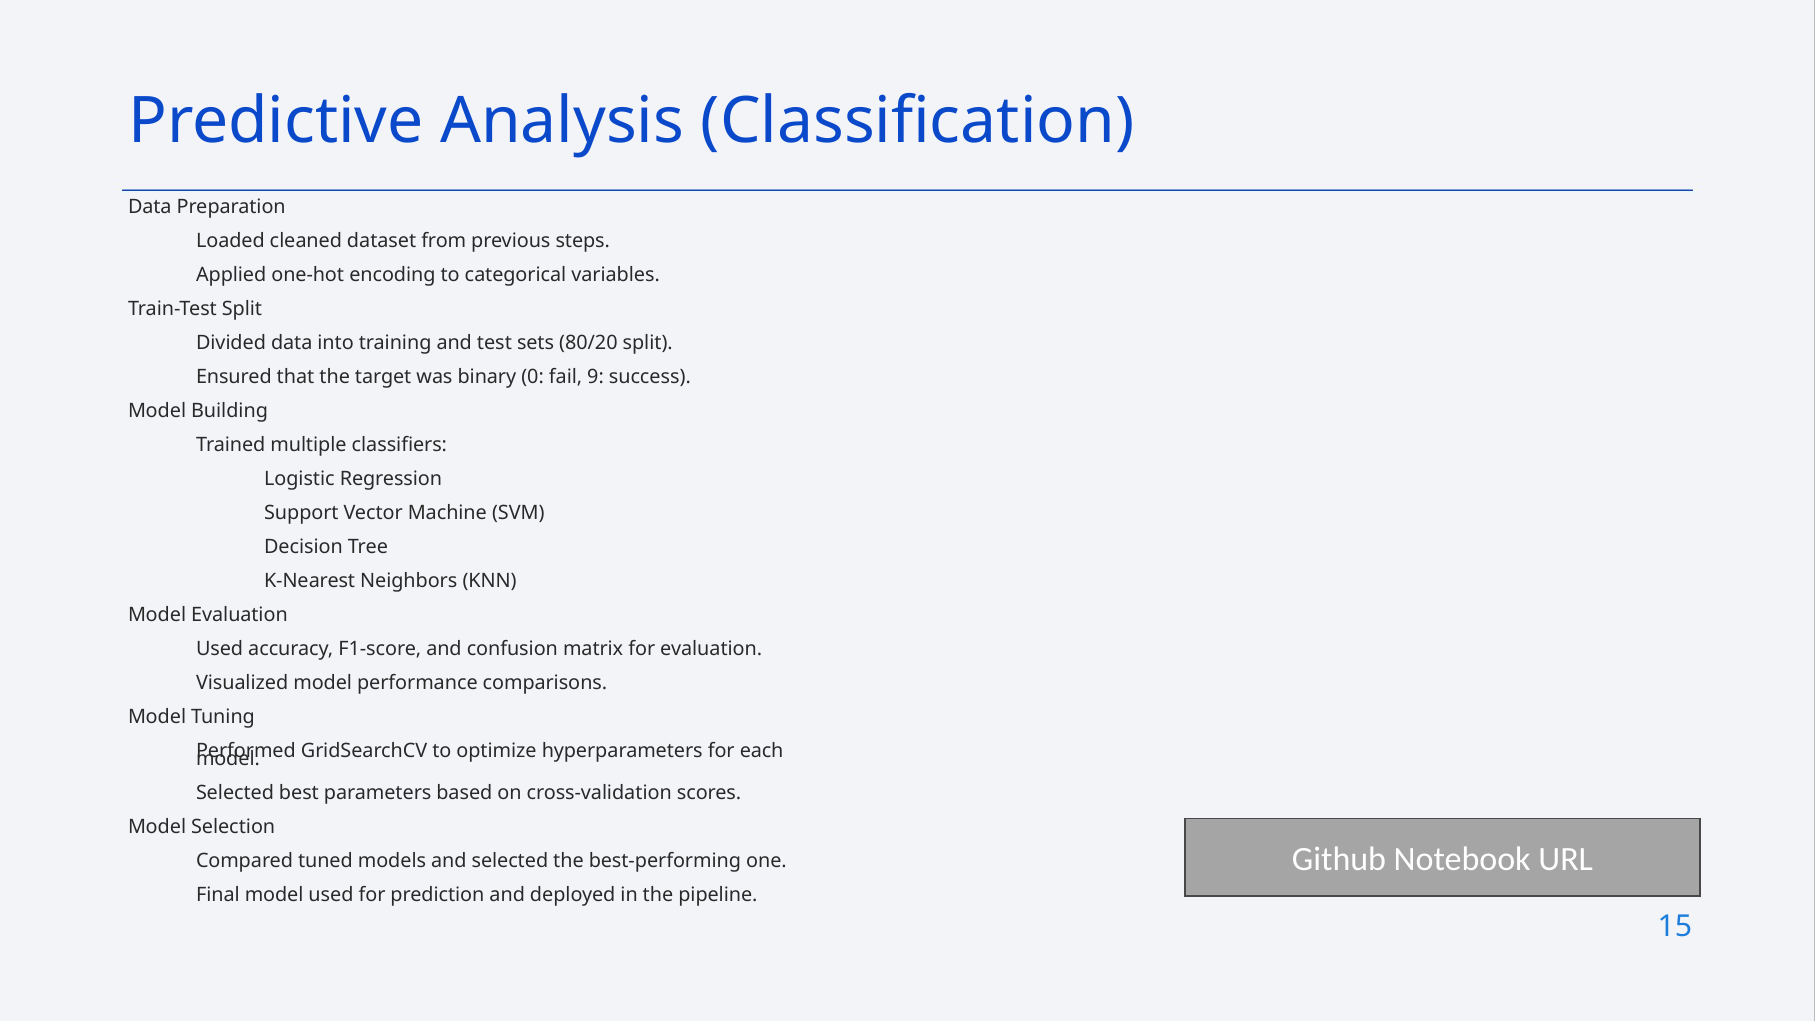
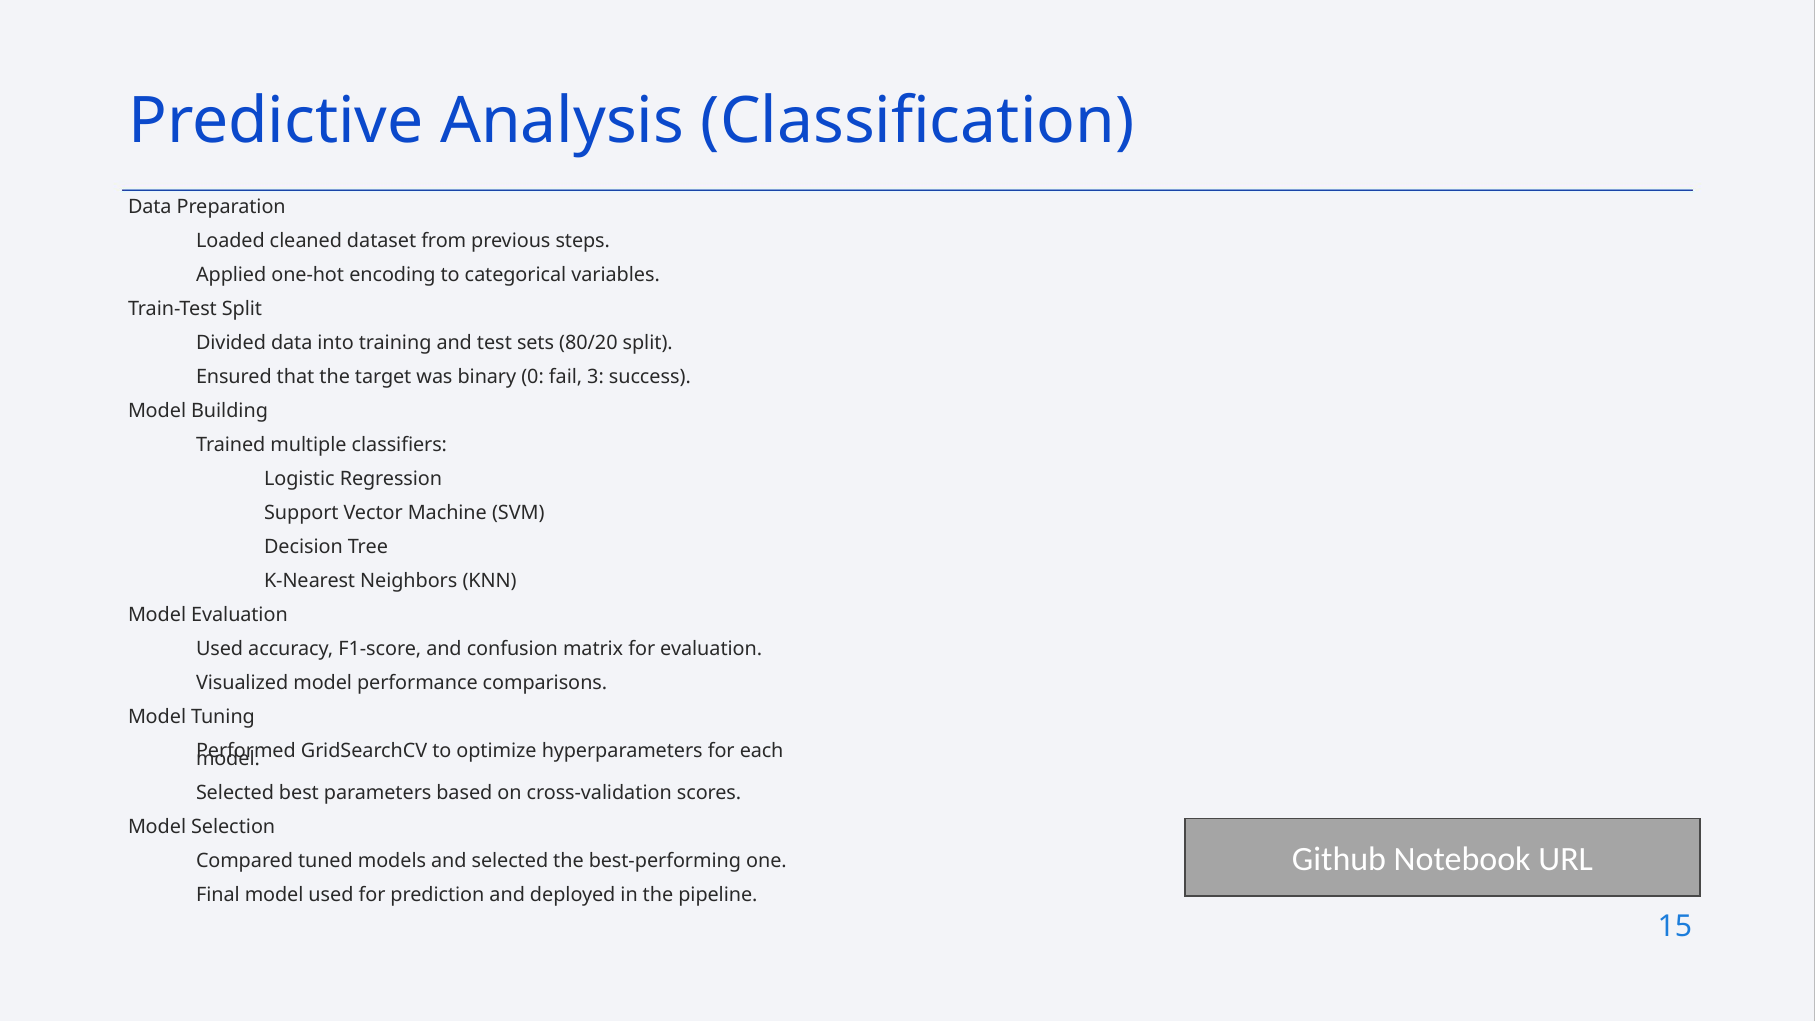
9: 9 -> 3 (596, 377)
